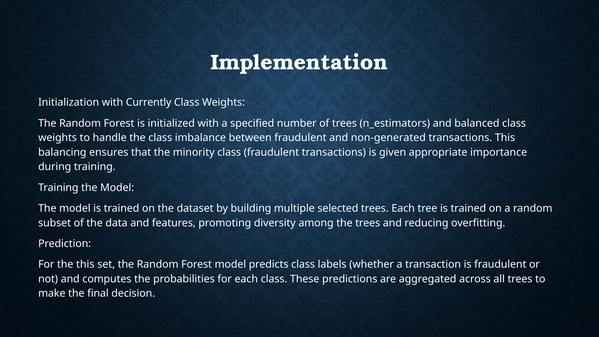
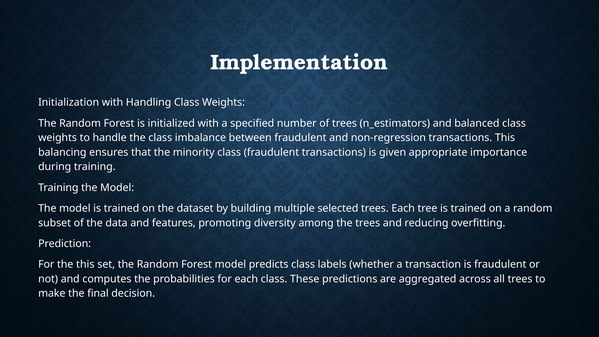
Currently: Currently -> Handling (149, 102)
non-generated: non-generated -> non-regression (388, 138)
